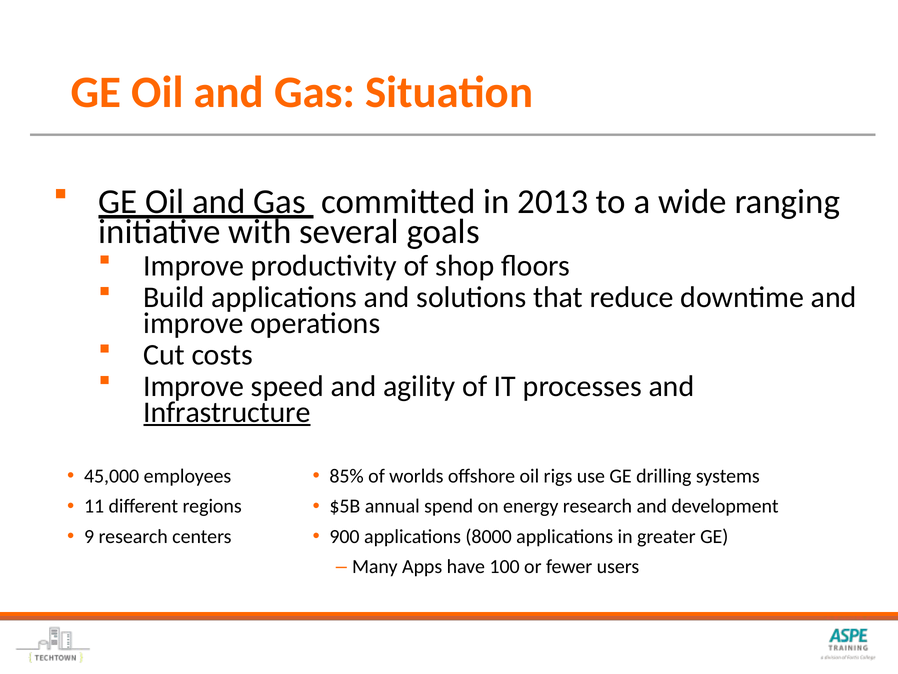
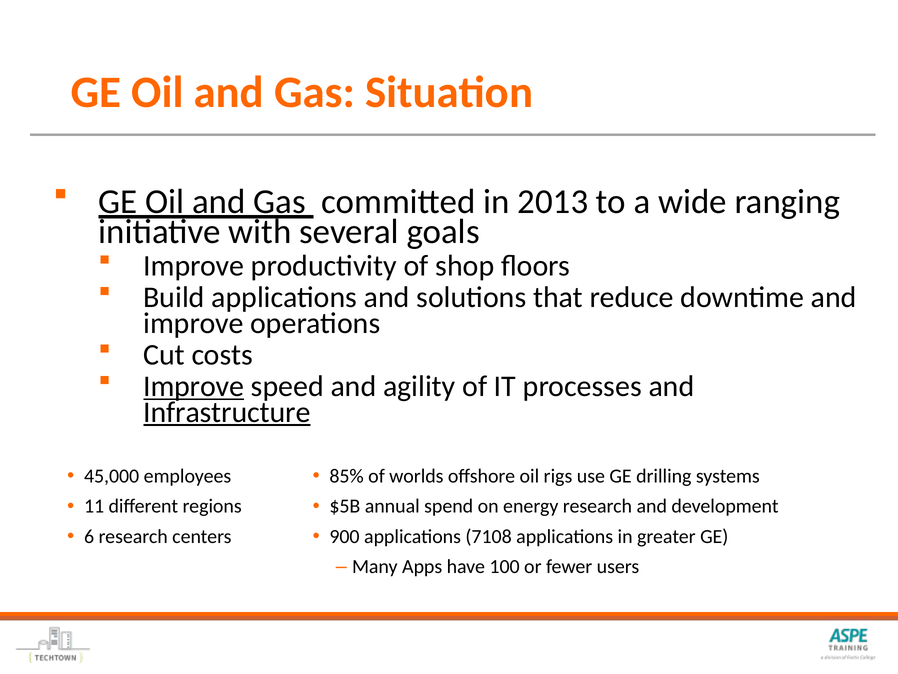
Improve underline: none -> present (194, 386)
9: 9 -> 6 (89, 536)
8000: 8000 -> 7108 (489, 536)
